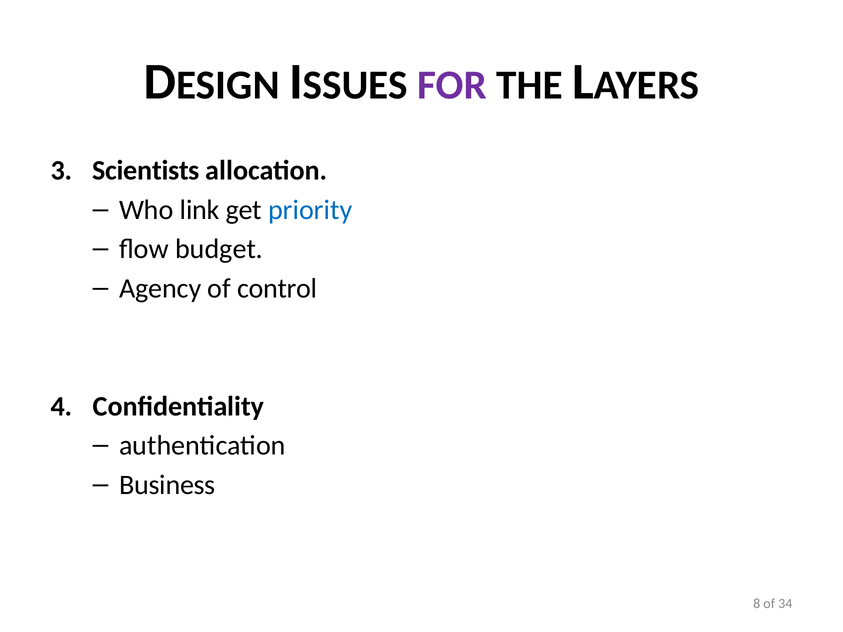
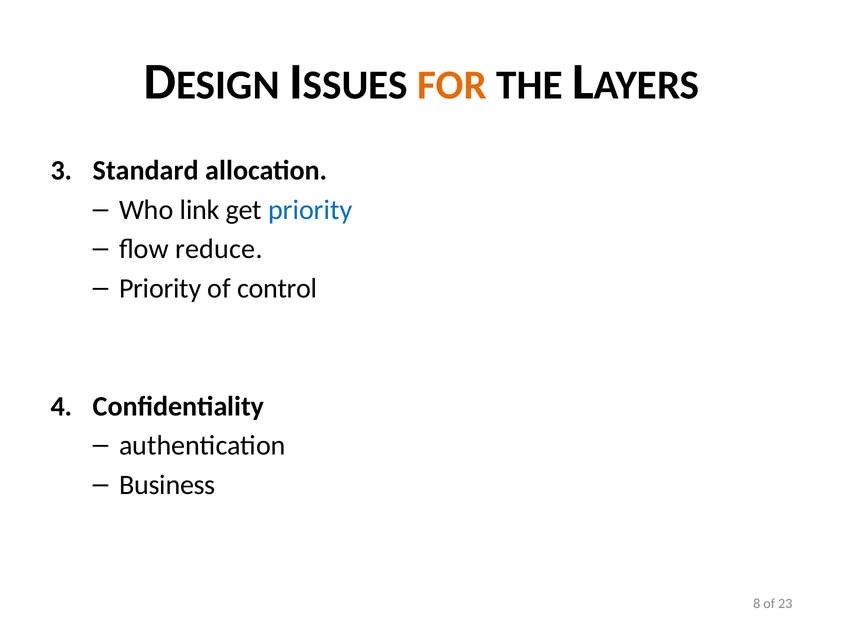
FOR colour: purple -> orange (452, 85)
Scientists: Scientists -> Standard (146, 171)
budget: budget -> reduce (219, 249)
Agency: Agency -> Priority (160, 289)
34: 34 -> 23 (785, 604)
